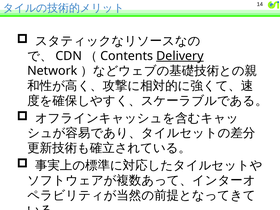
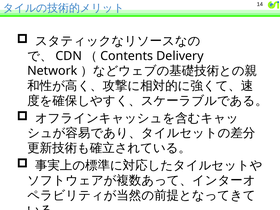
Delivery underline: present -> none (180, 56)
